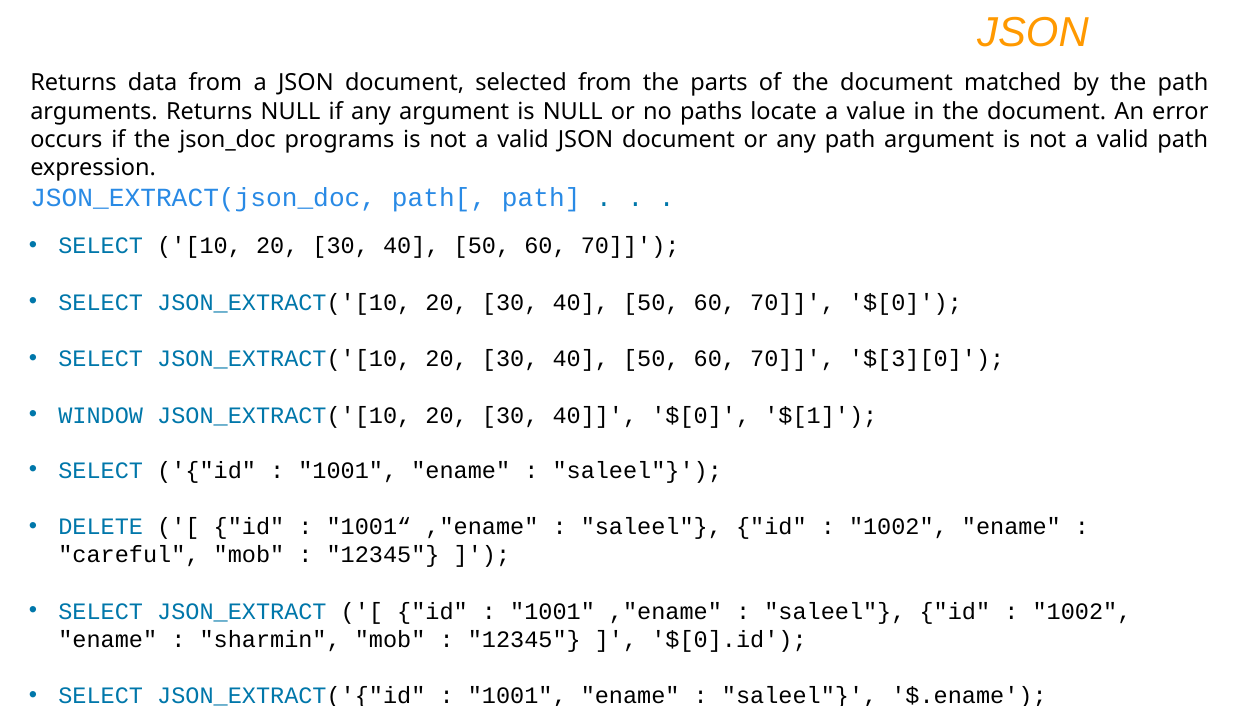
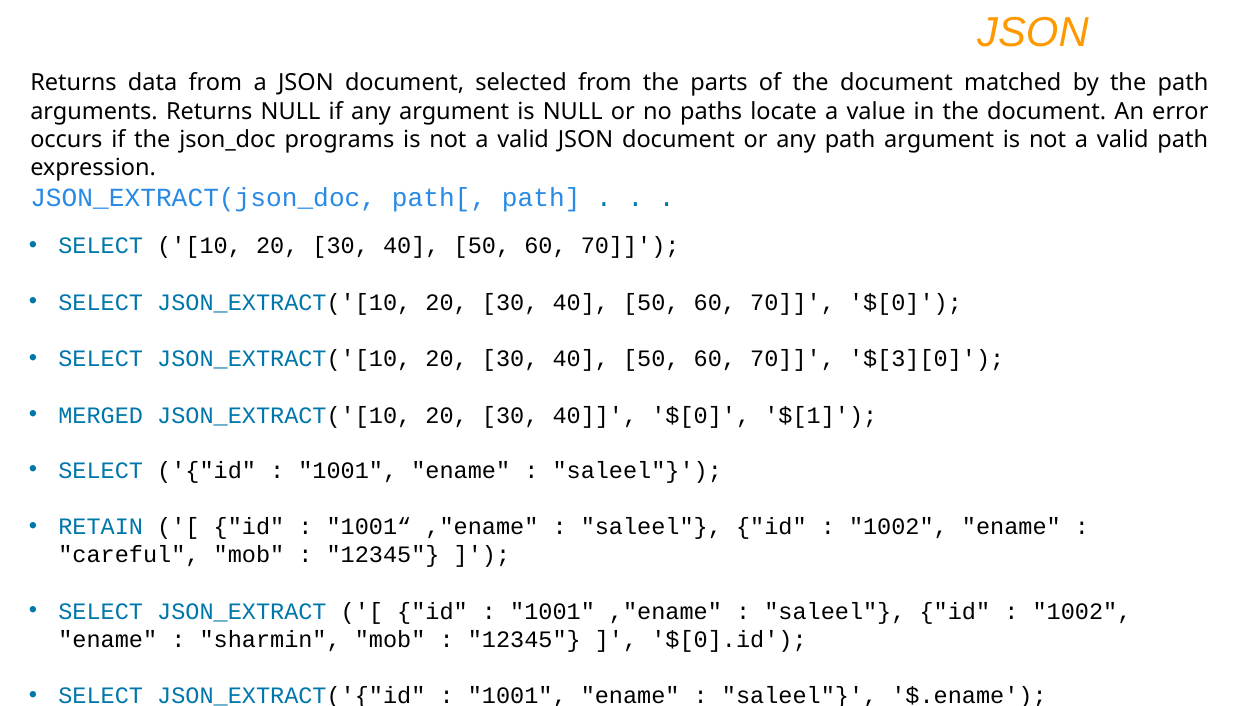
WINDOW: WINDOW -> MERGED (101, 415)
DELETE: DELETE -> RETAIN (101, 527)
